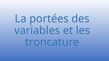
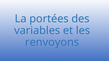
troncature: troncature -> renvoyons (52, 42)
